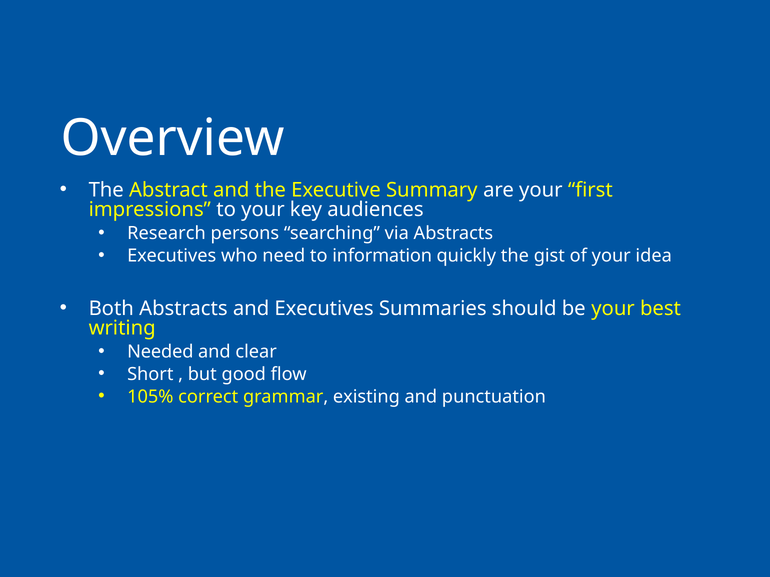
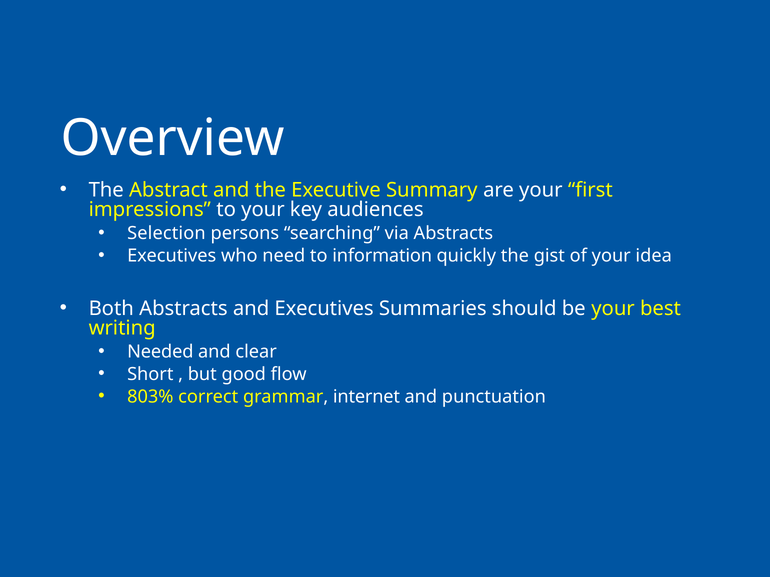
Research: Research -> Selection (166, 234)
105%: 105% -> 803% (150, 397)
existing: existing -> internet (366, 397)
